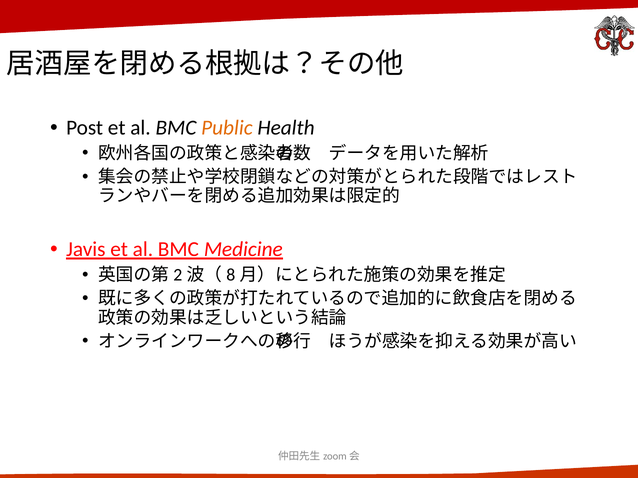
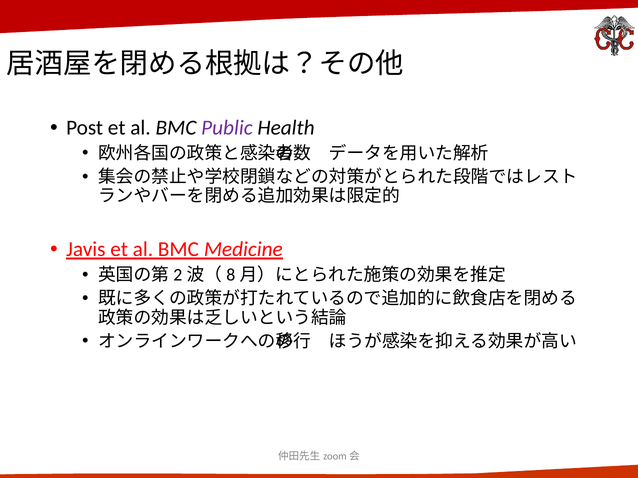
Public colour: orange -> purple (227, 128)
